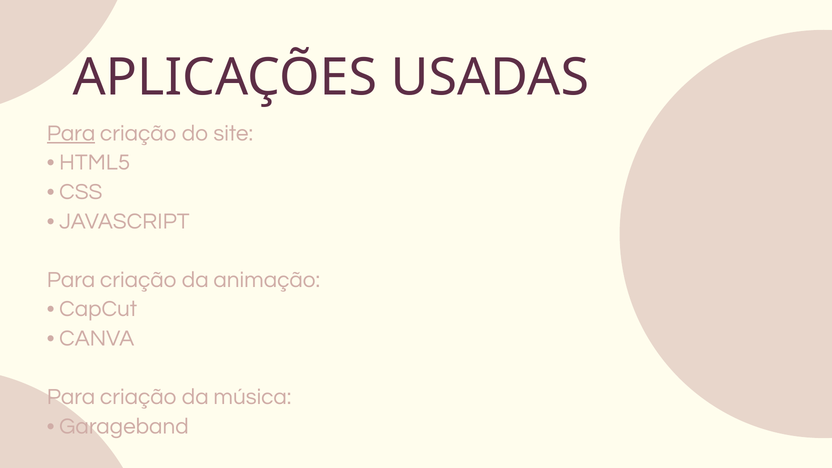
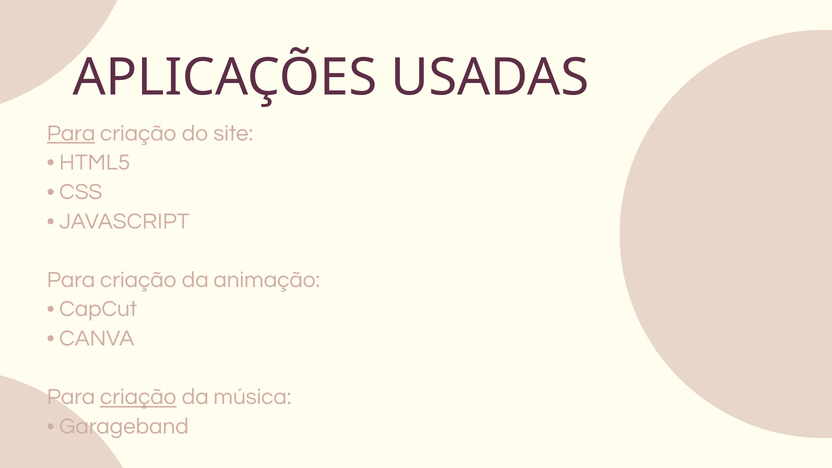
criação underline: none -> present (138, 397)
